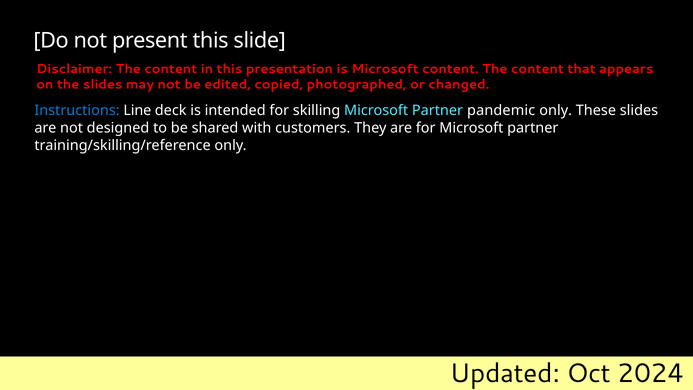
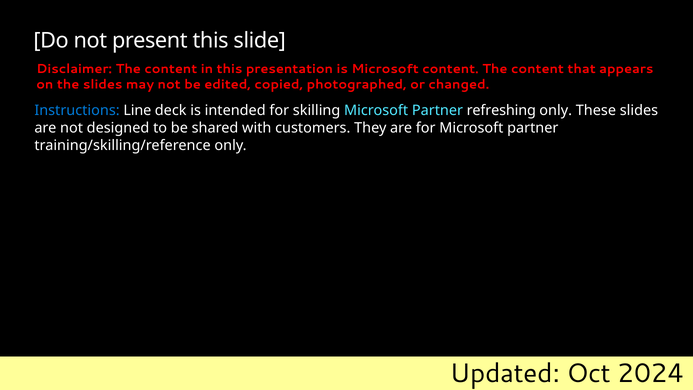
pandemic: pandemic -> refreshing (501, 111)
